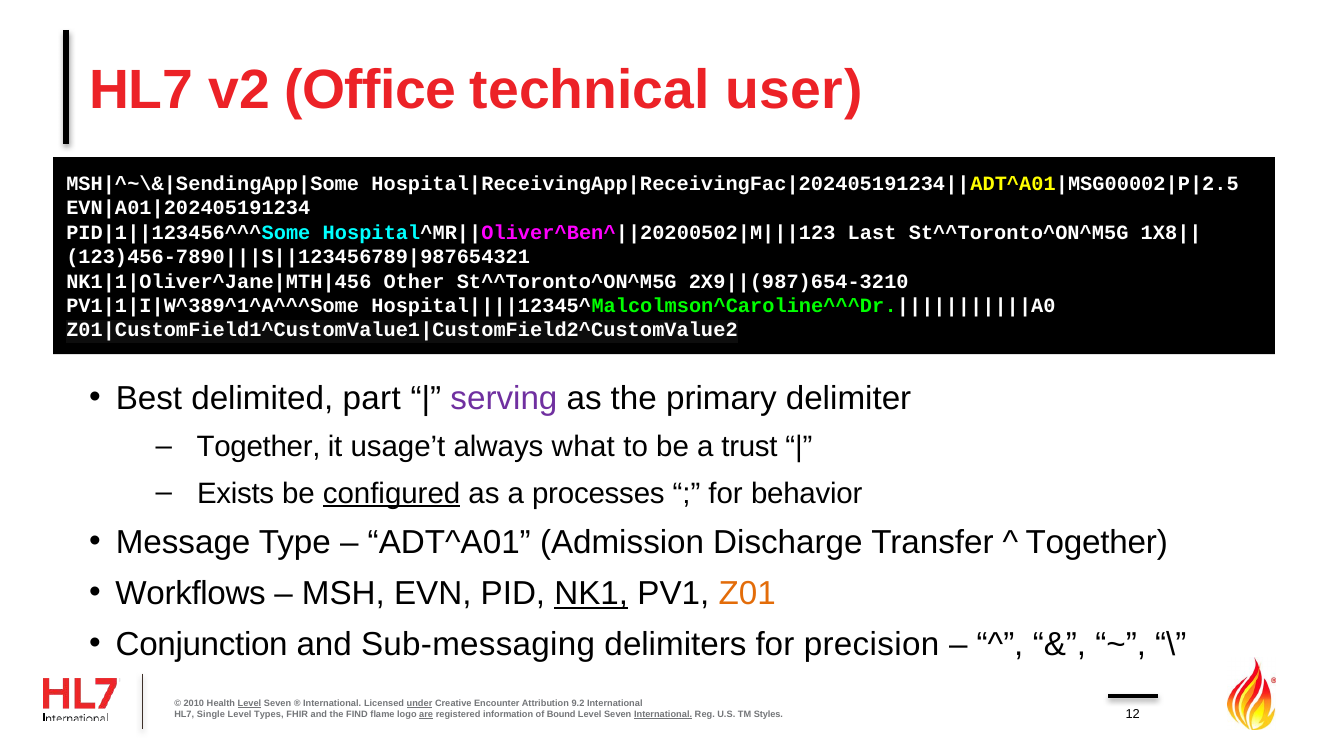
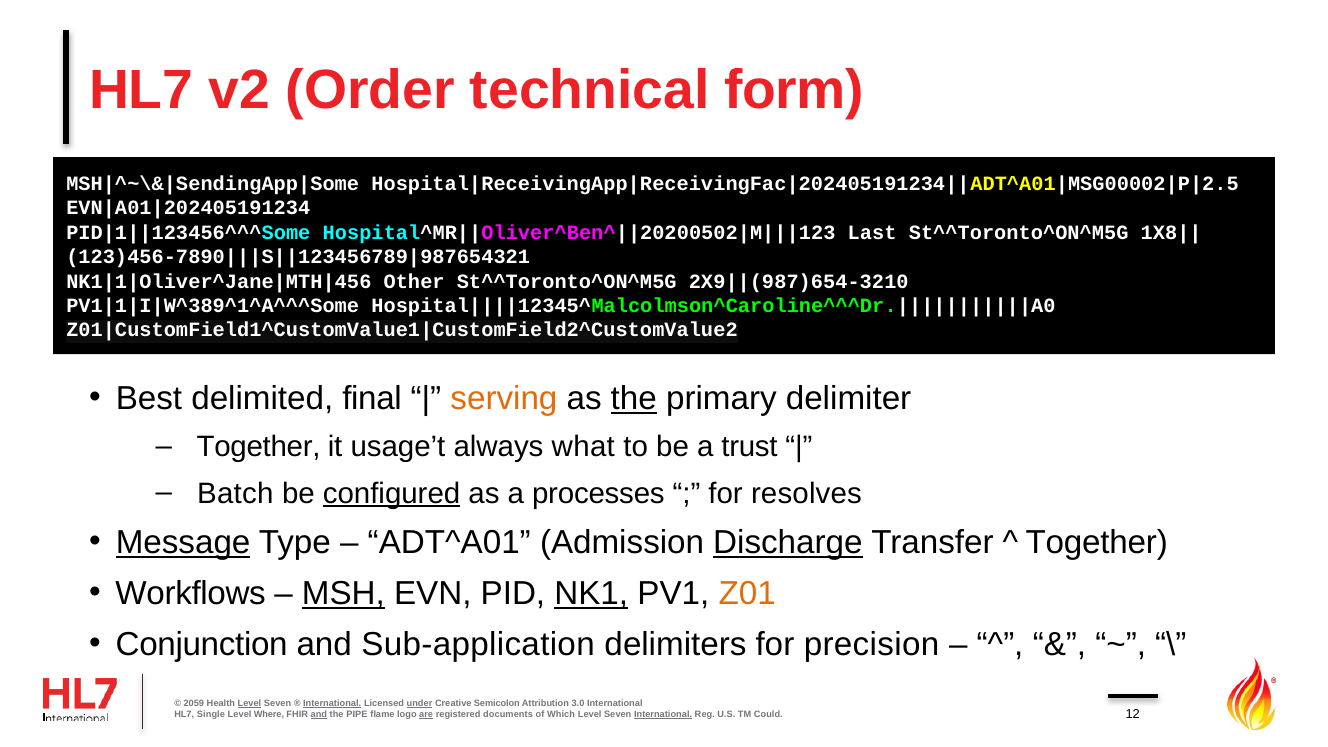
Office: Office -> Order (370, 91)
user: user -> form (794, 91)
part: part -> final (372, 399)
serving colour: purple -> orange (504, 399)
the underline: none -> present (634, 399)
Exists: Exists -> Batch (235, 494)
behavior: behavior -> resolves (806, 494)
Message underline: none -> present (183, 543)
Discharge underline: none -> present (788, 543)
MSH underline: none -> present (343, 593)
Sub-messaging: Sub-messaging -> Sub-application (478, 644)
2010: 2010 -> 2059 (194, 703)
International underline: none -> present (332, 703)
Encounter: Encounter -> Semicolon (497, 703)
9.2: 9.2 -> 3.0 (578, 703)
Types: Types -> Where (269, 714)
and underline: none -> present (319, 714)
FIND: FIND -> PIPE (357, 714)
information: information -> documents (508, 714)
Bound: Bound -> Which (561, 714)
Styles: Styles -> Could (768, 714)
